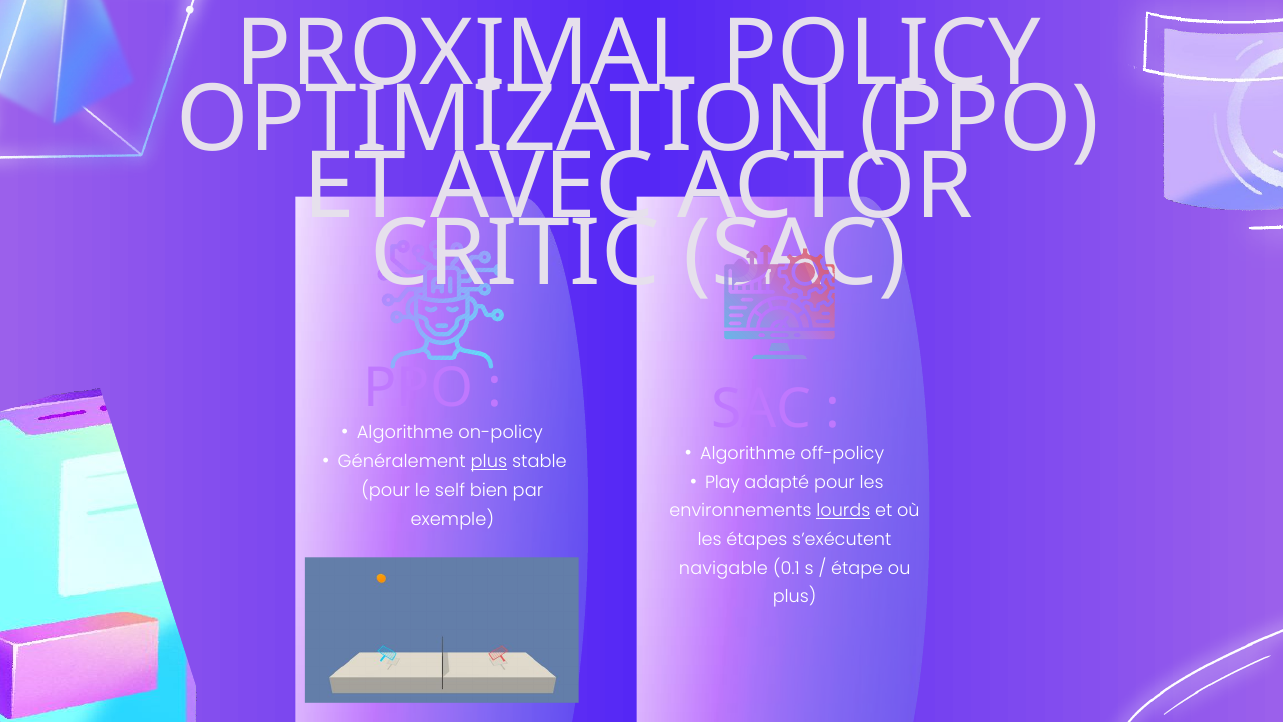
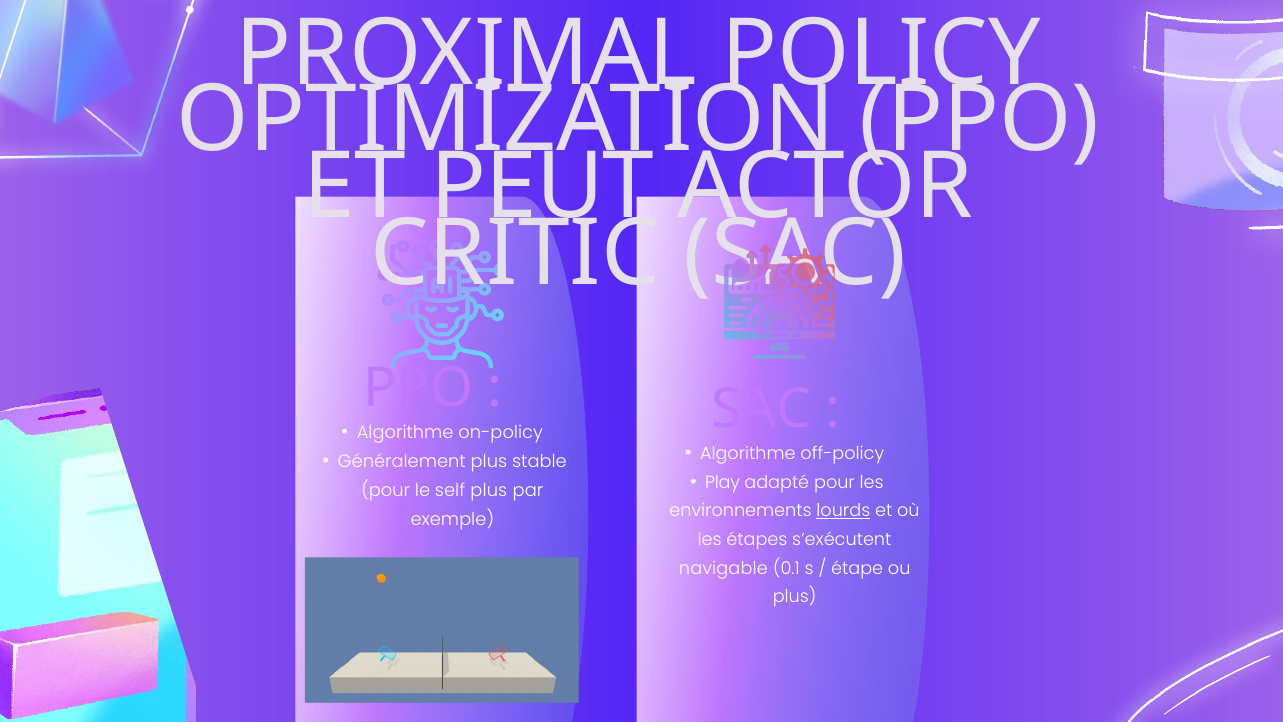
AVEC: AVEC -> PEUT (542, 187)
plus underline: present -> none (489, 462)
self bien: bien -> plus (489, 490)
